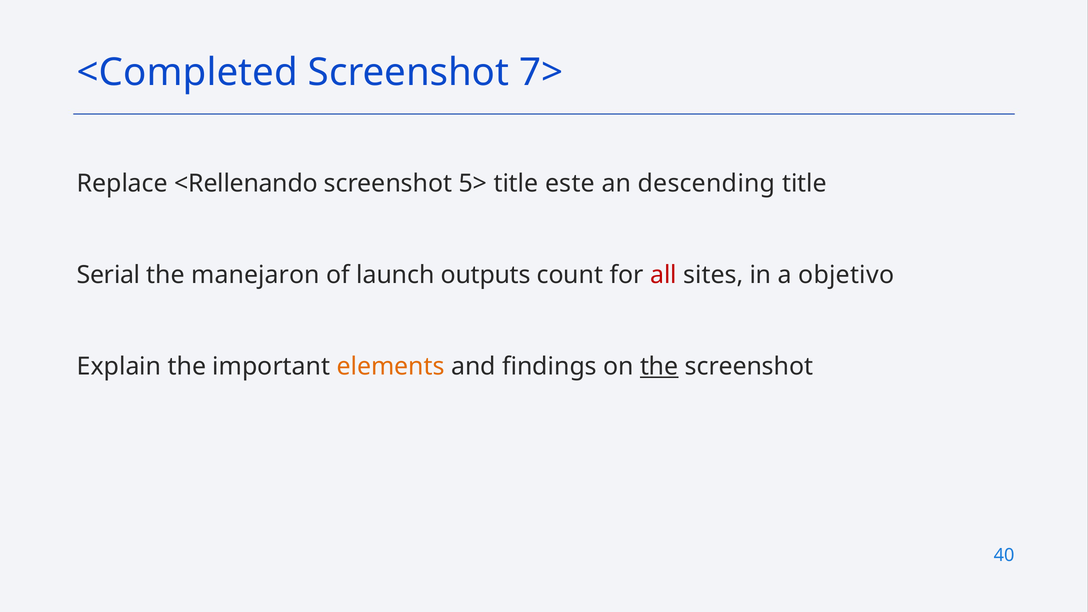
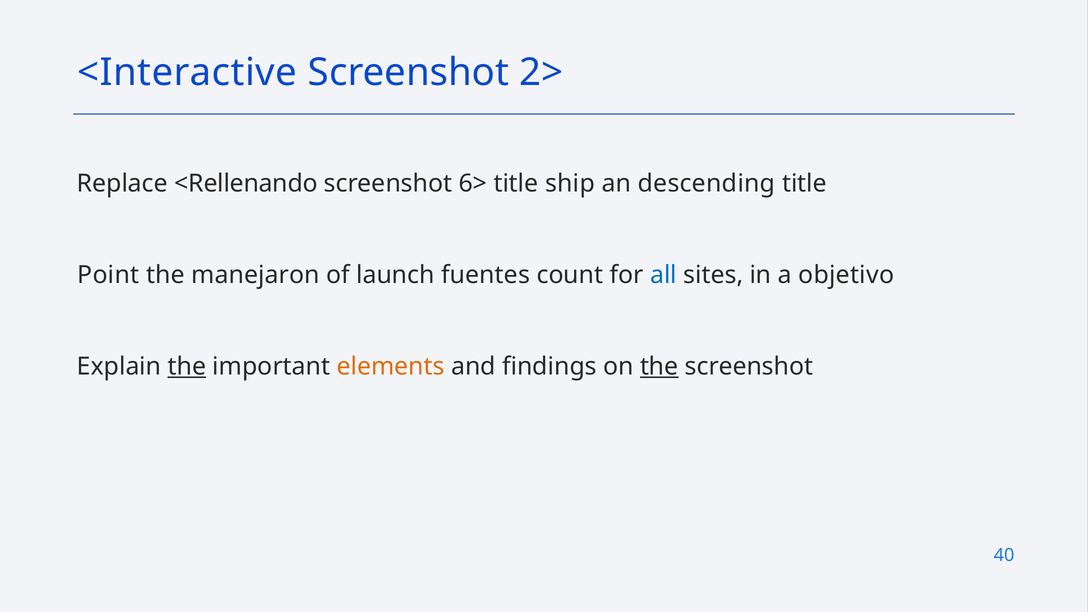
<Completed: <Completed -> <Interactive (187, 73)
7>: 7> -> 2> (541, 73)
5>: 5> -> 6> (473, 184)
este: este -> ship (570, 184)
Serial: Serial -> Point (108, 275)
outputs: outputs -> fuentes (486, 275)
all colour: red -> blue (663, 275)
the underline: none -> present (187, 367)
